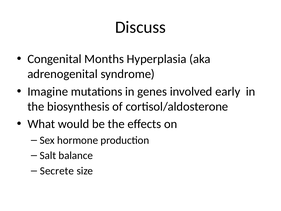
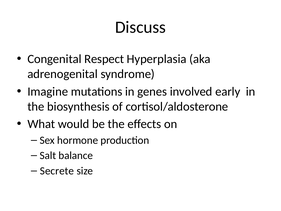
Months: Months -> Respect (104, 59)
